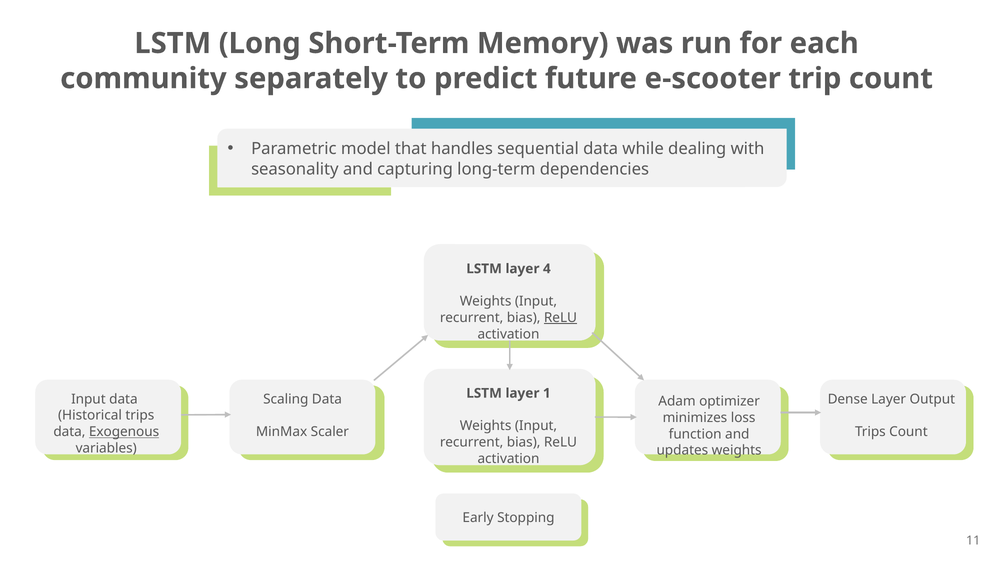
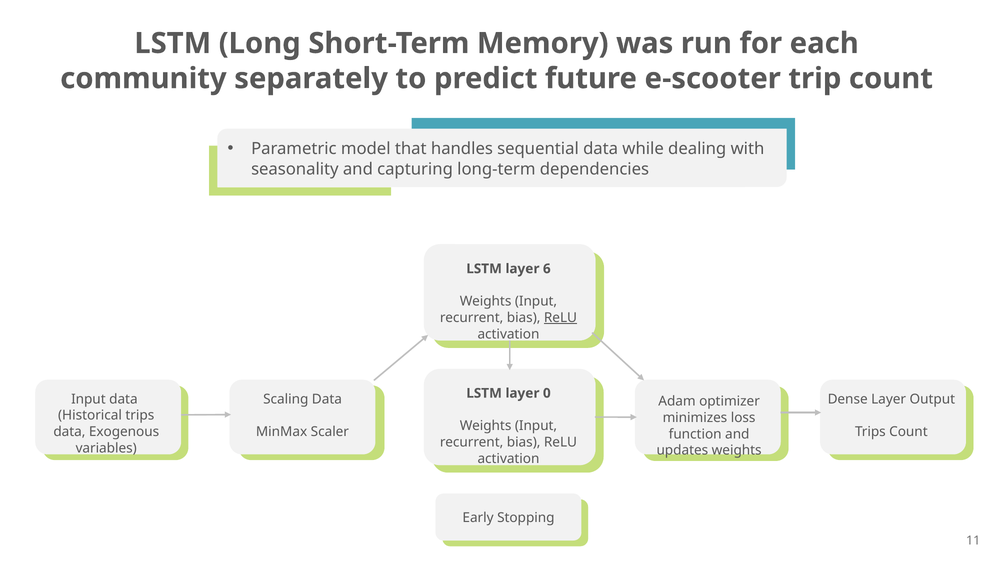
4: 4 -> 6 (547, 269)
1: 1 -> 0 (547, 393)
Exogenous underline: present -> none (124, 432)
